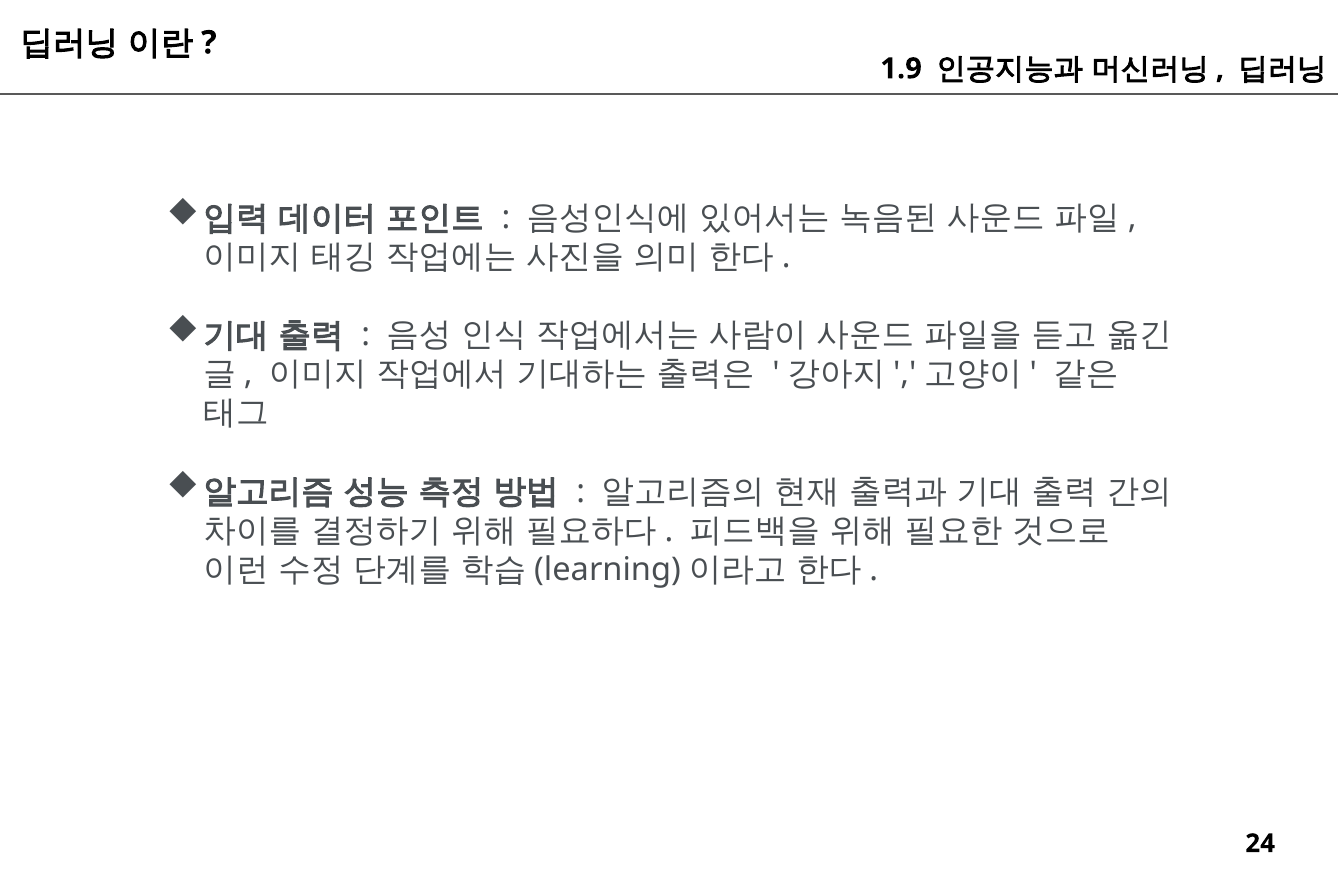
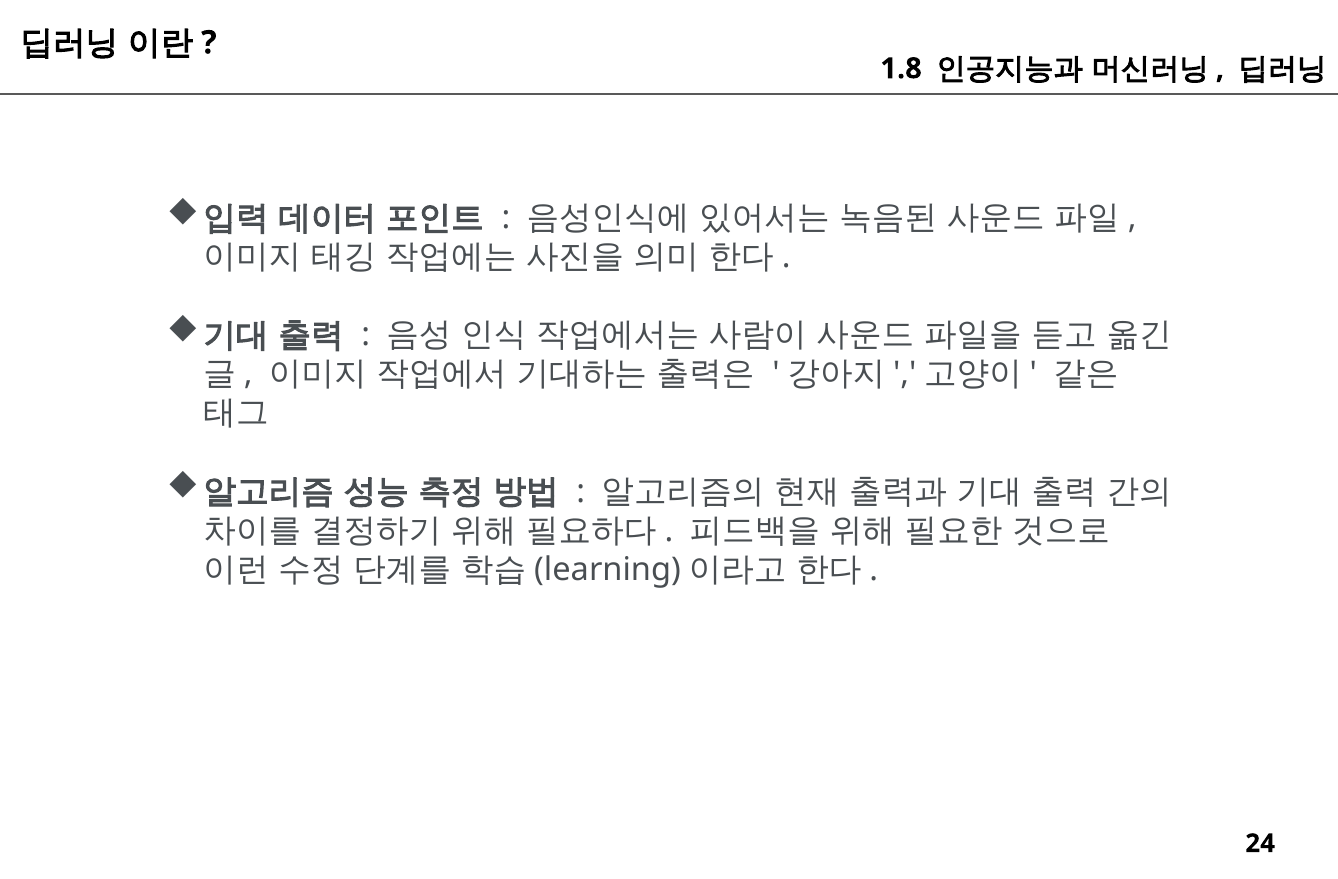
1.9: 1.9 -> 1.8 (901, 69)
